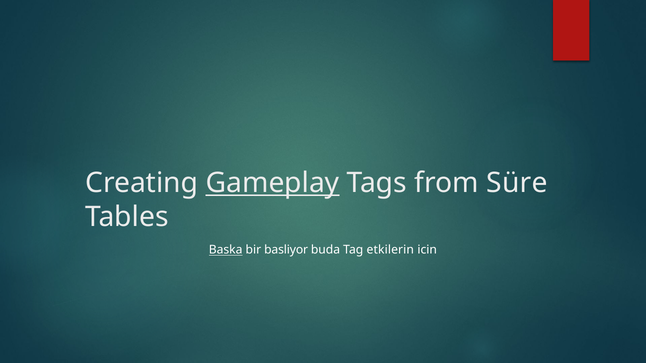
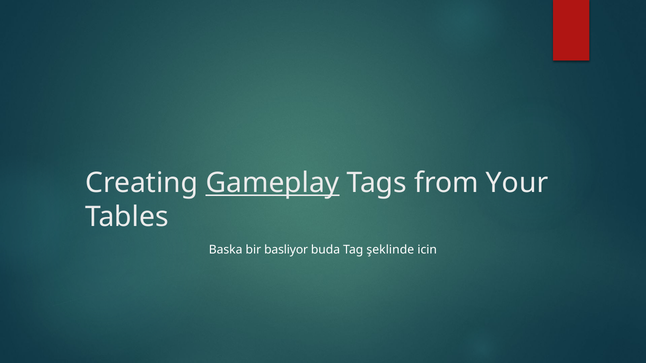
Süre: Süre -> Your (517, 183)
Baska underline: present -> none (226, 250)
etkilerin: etkilerin -> şeklinde (390, 250)
